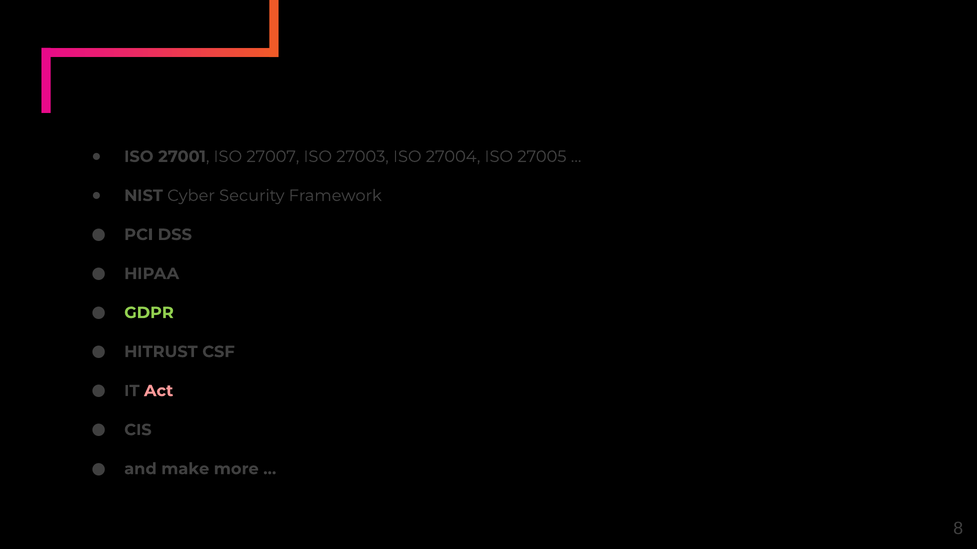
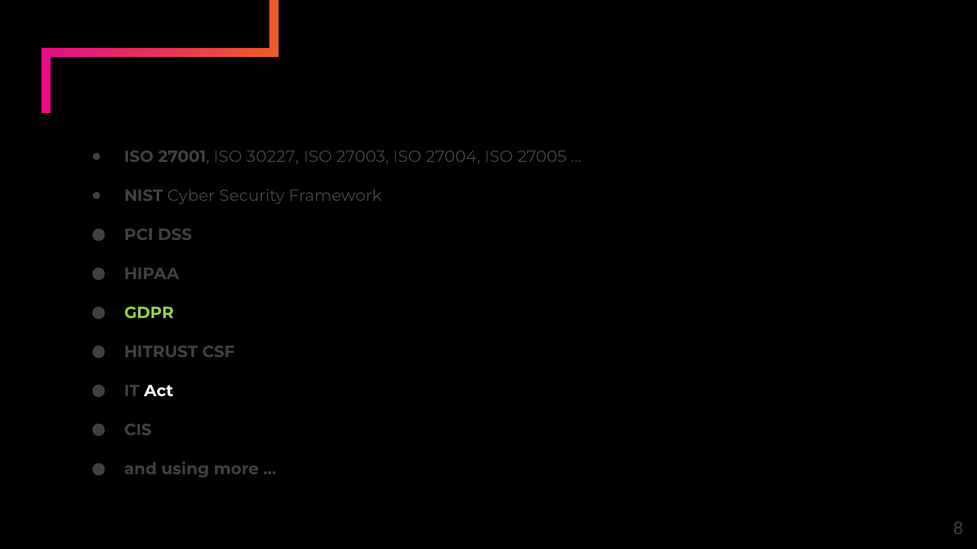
27007: 27007 -> 30227 (273, 157)
Act colour: pink -> white (159, 391)
make: make -> using (185, 469)
